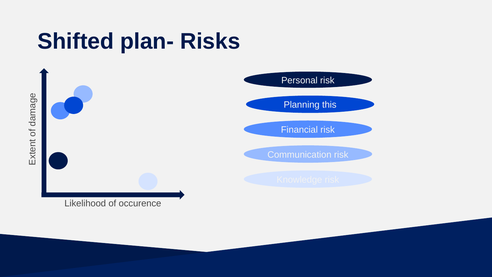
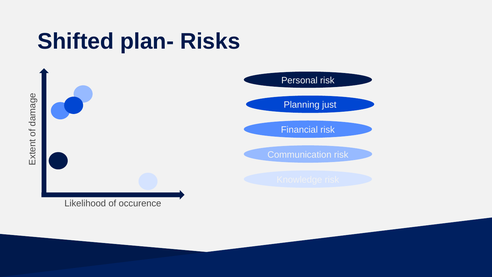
this: this -> just (329, 105)
